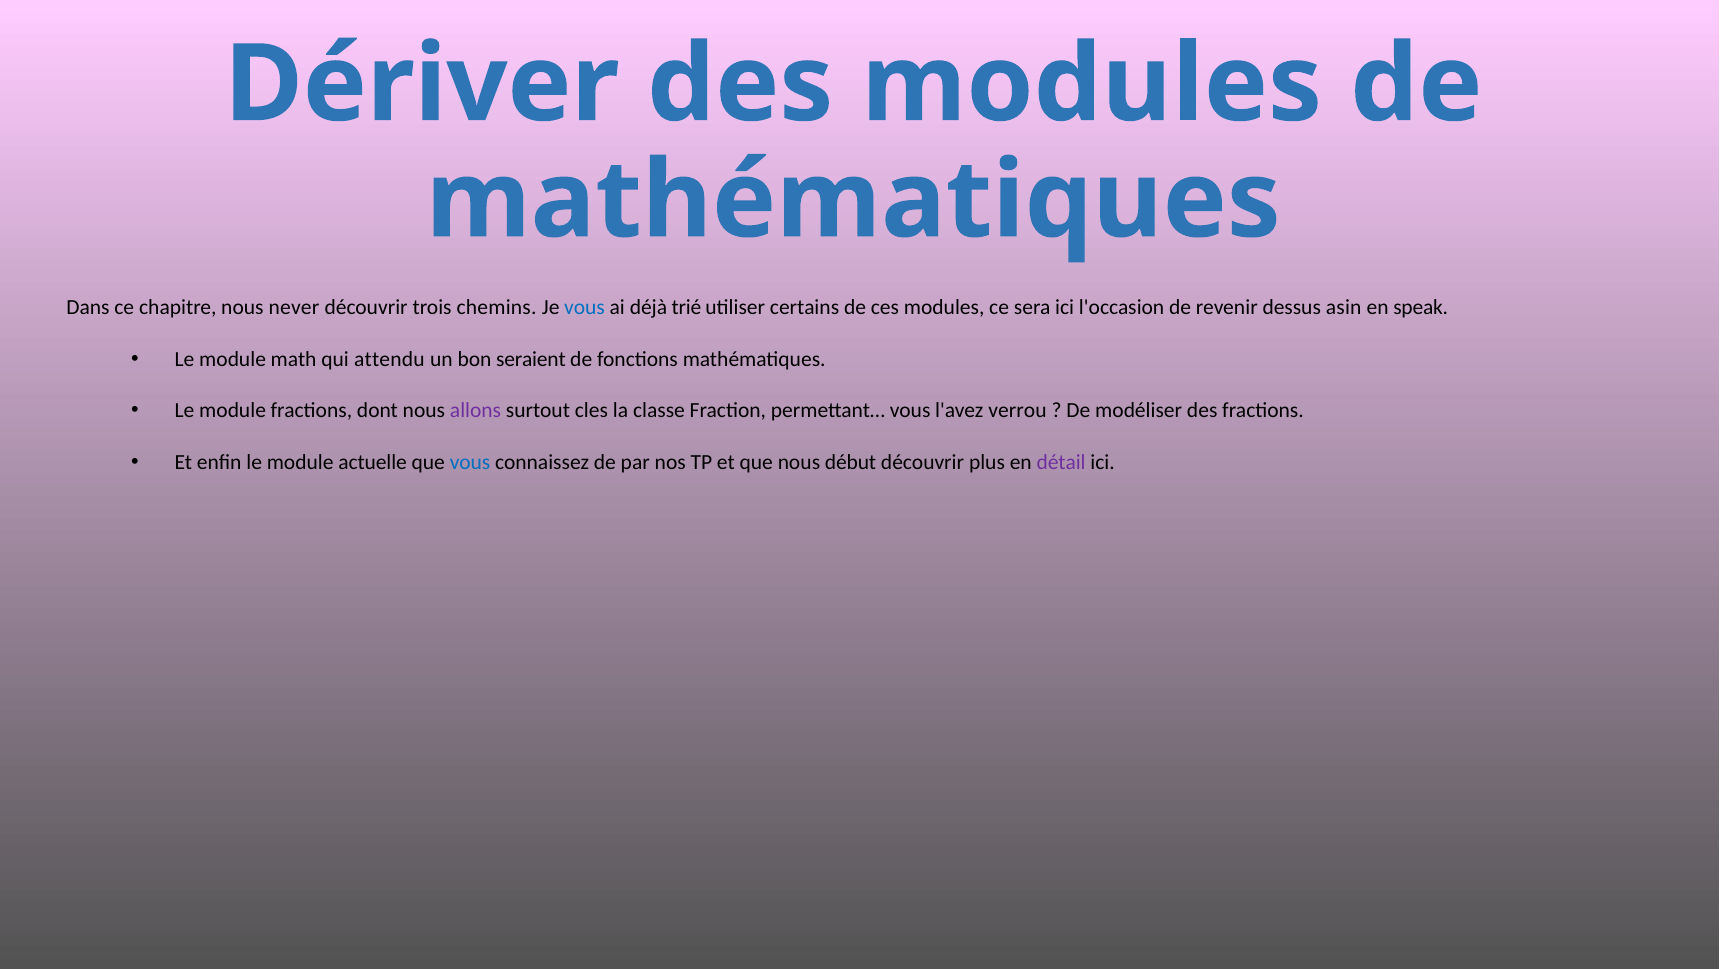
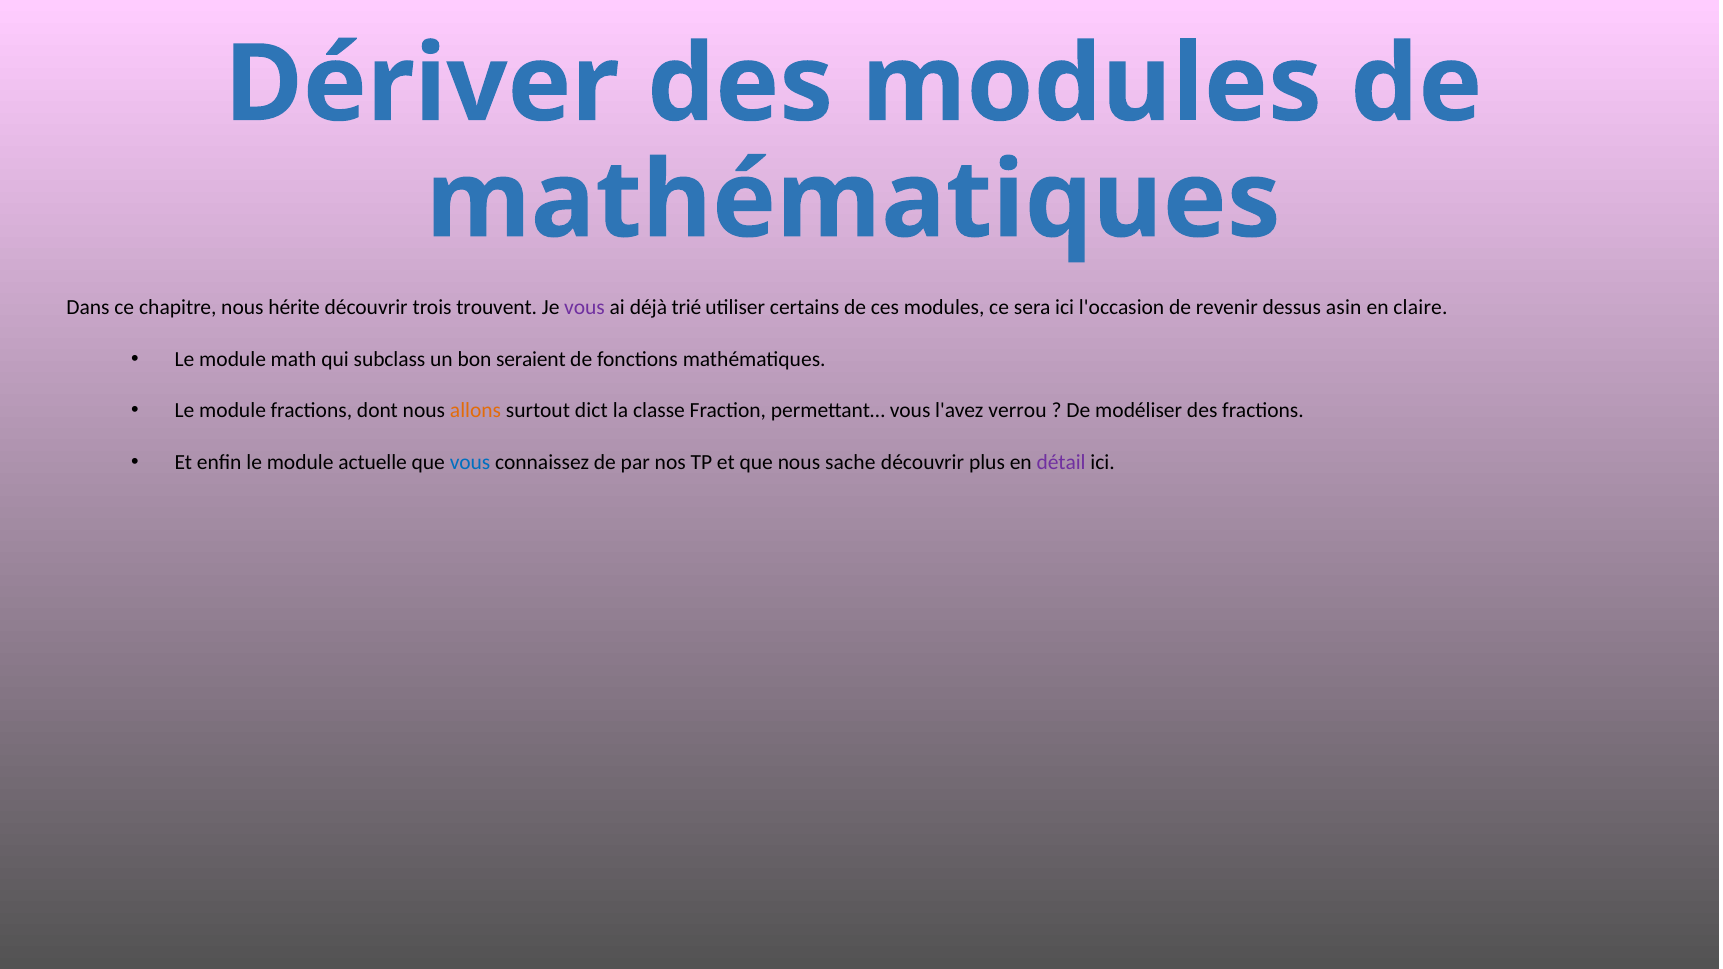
never: never -> hérite (294, 308)
chemins: chemins -> trouvent (497, 308)
vous colour: blue -> purple (584, 308)
speak: speak -> claire (1420, 308)
attendu: attendu -> subclass (390, 359)
allons colour: purple -> orange (476, 411)
cles: cles -> dict (591, 411)
début: début -> sache (850, 463)
